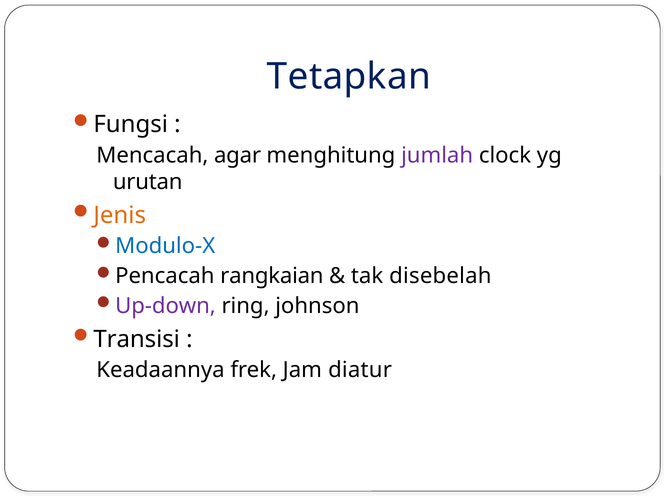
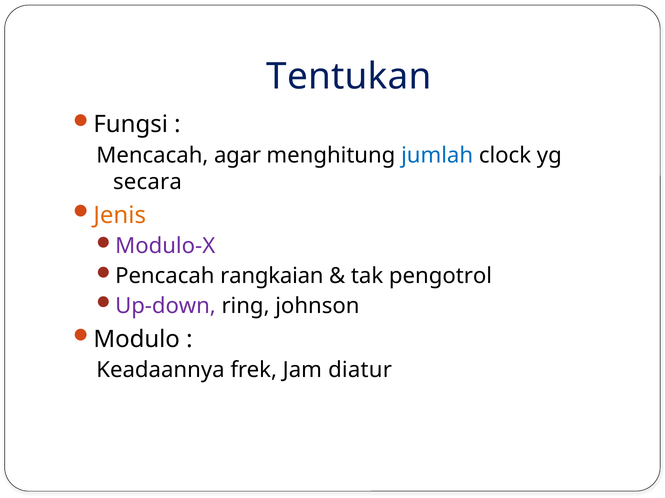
Tetapkan: Tetapkan -> Tentukan (349, 77)
jumlah colour: purple -> blue (437, 156)
urutan: urutan -> secara (147, 182)
Modulo-X colour: blue -> purple (165, 246)
disebelah: disebelah -> pengotrol (440, 276)
Transisi: Transisi -> Modulo (137, 340)
